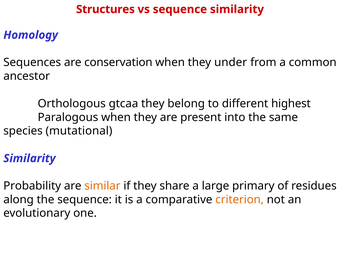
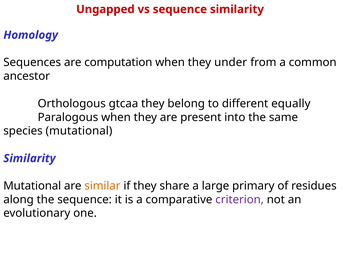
Structures: Structures -> Ungapped (105, 9)
conservation: conservation -> computation (118, 63)
highest: highest -> equally (291, 104)
Probability: Probability -> Mutational (32, 186)
criterion colour: orange -> purple (240, 200)
